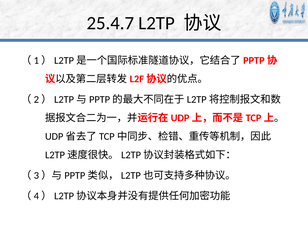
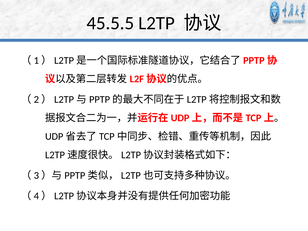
25.4.7: 25.4.7 -> 45.5.5 (110, 23)
